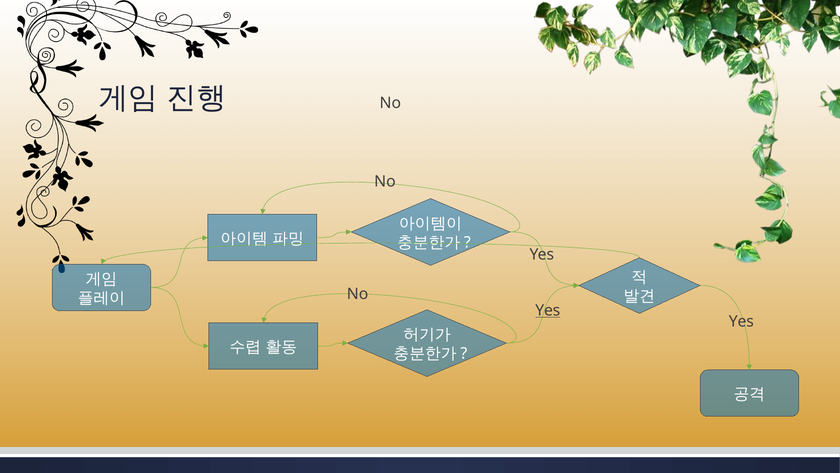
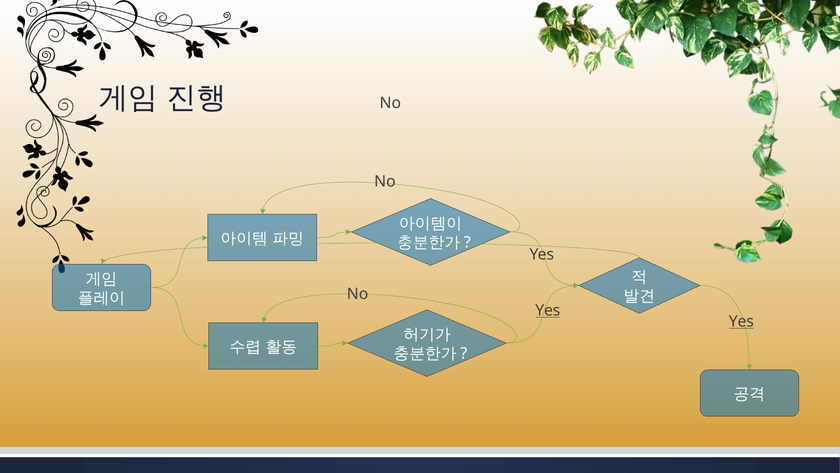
Yes underline: none -> present (741, 321)
